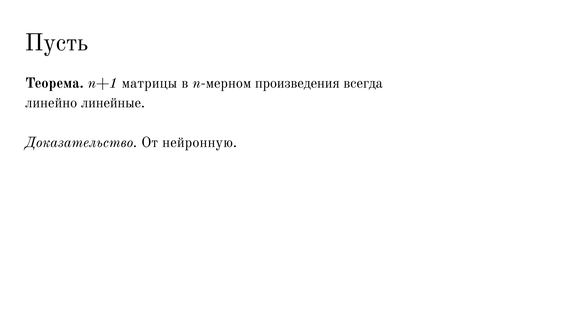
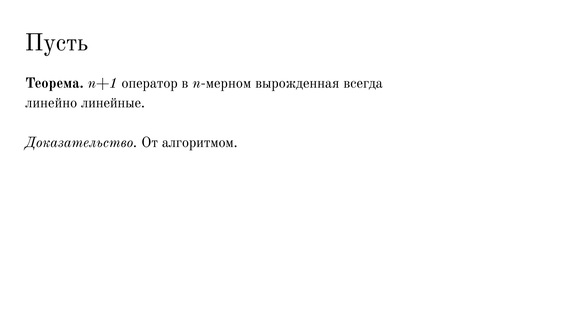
матрицы: матрицы -> оператор (150, 83)
произведения: произведения -> вырожденная (297, 83)
нейронную: нейронную -> алгоритмом (200, 142)
